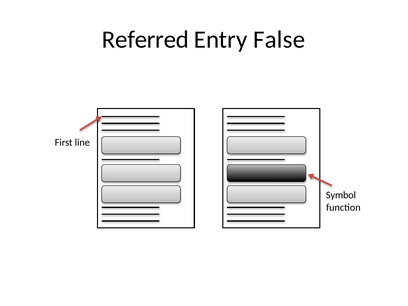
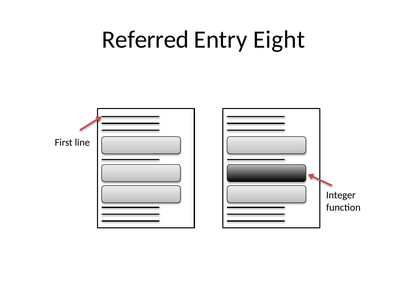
False: False -> Eight (279, 39)
Symbol: Symbol -> Integer (341, 195)
